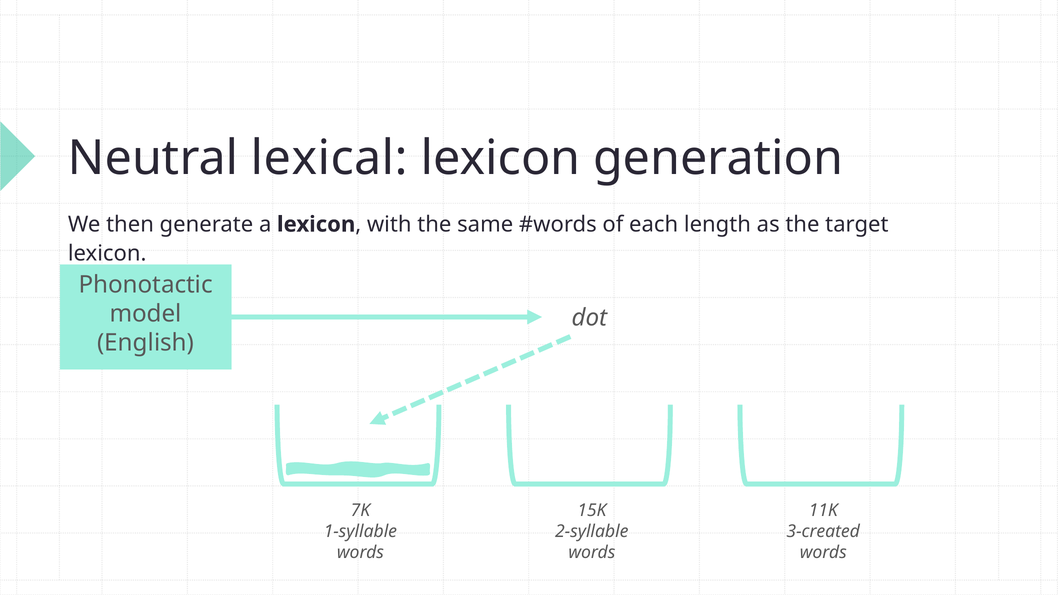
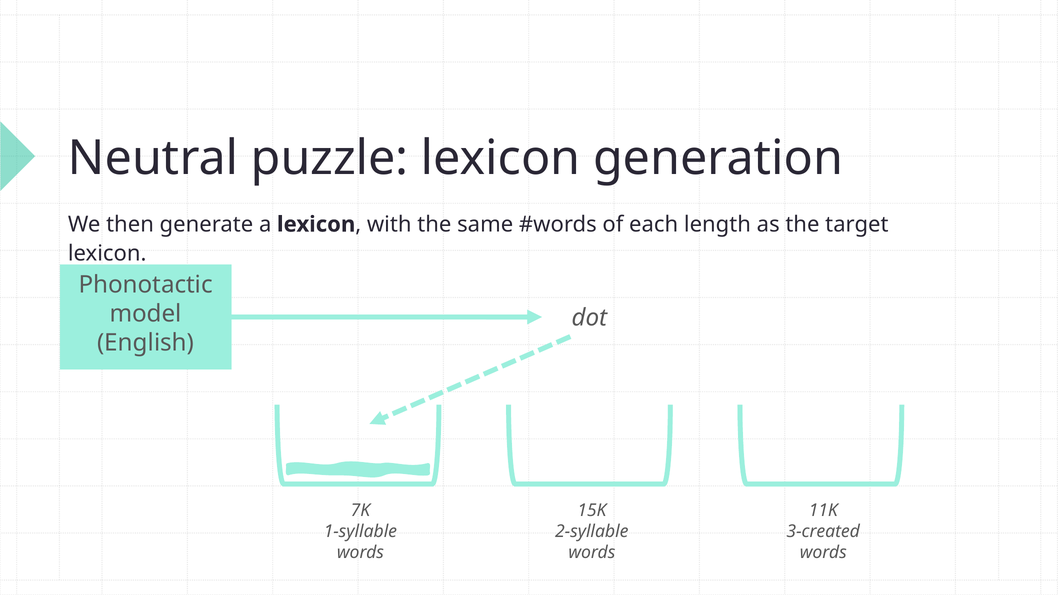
lexical: lexical -> puzzle (330, 159)
